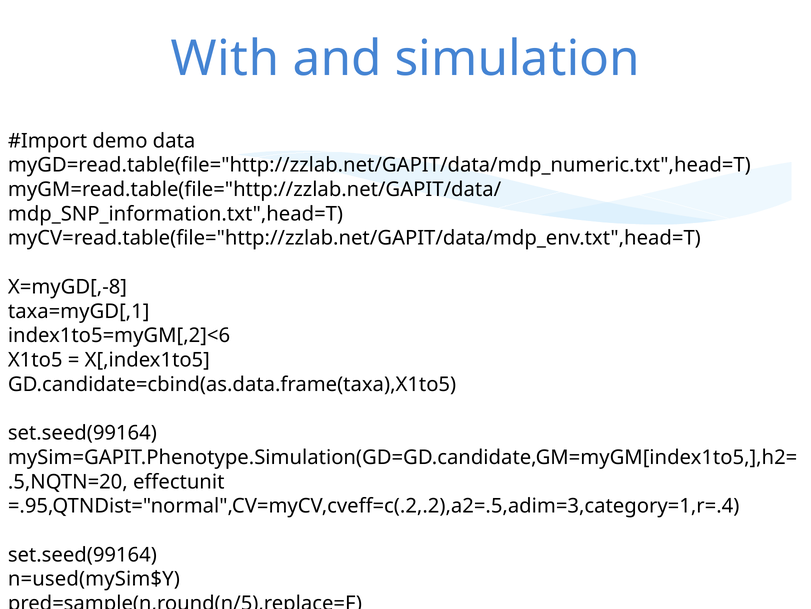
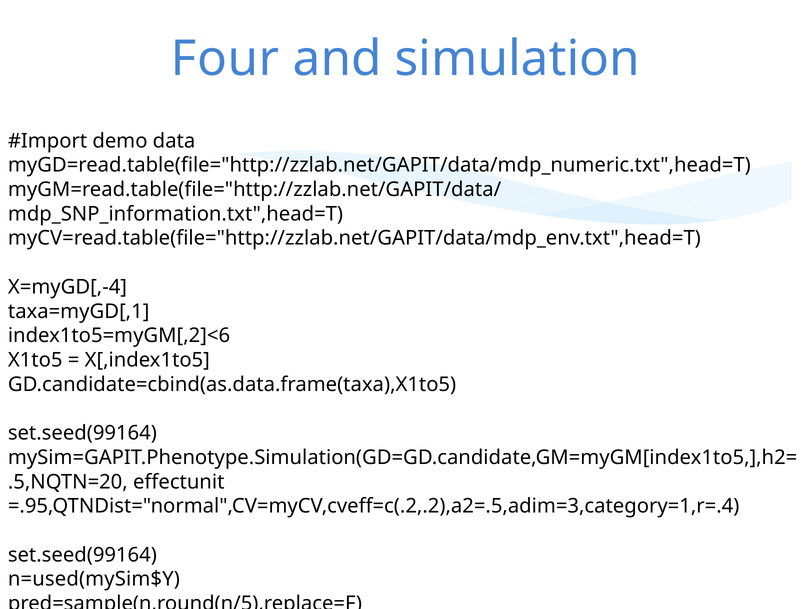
With: With -> Four (225, 59)
X=myGD[,-8: X=myGD[,-8 -> X=myGD[,-4 (67, 287)
